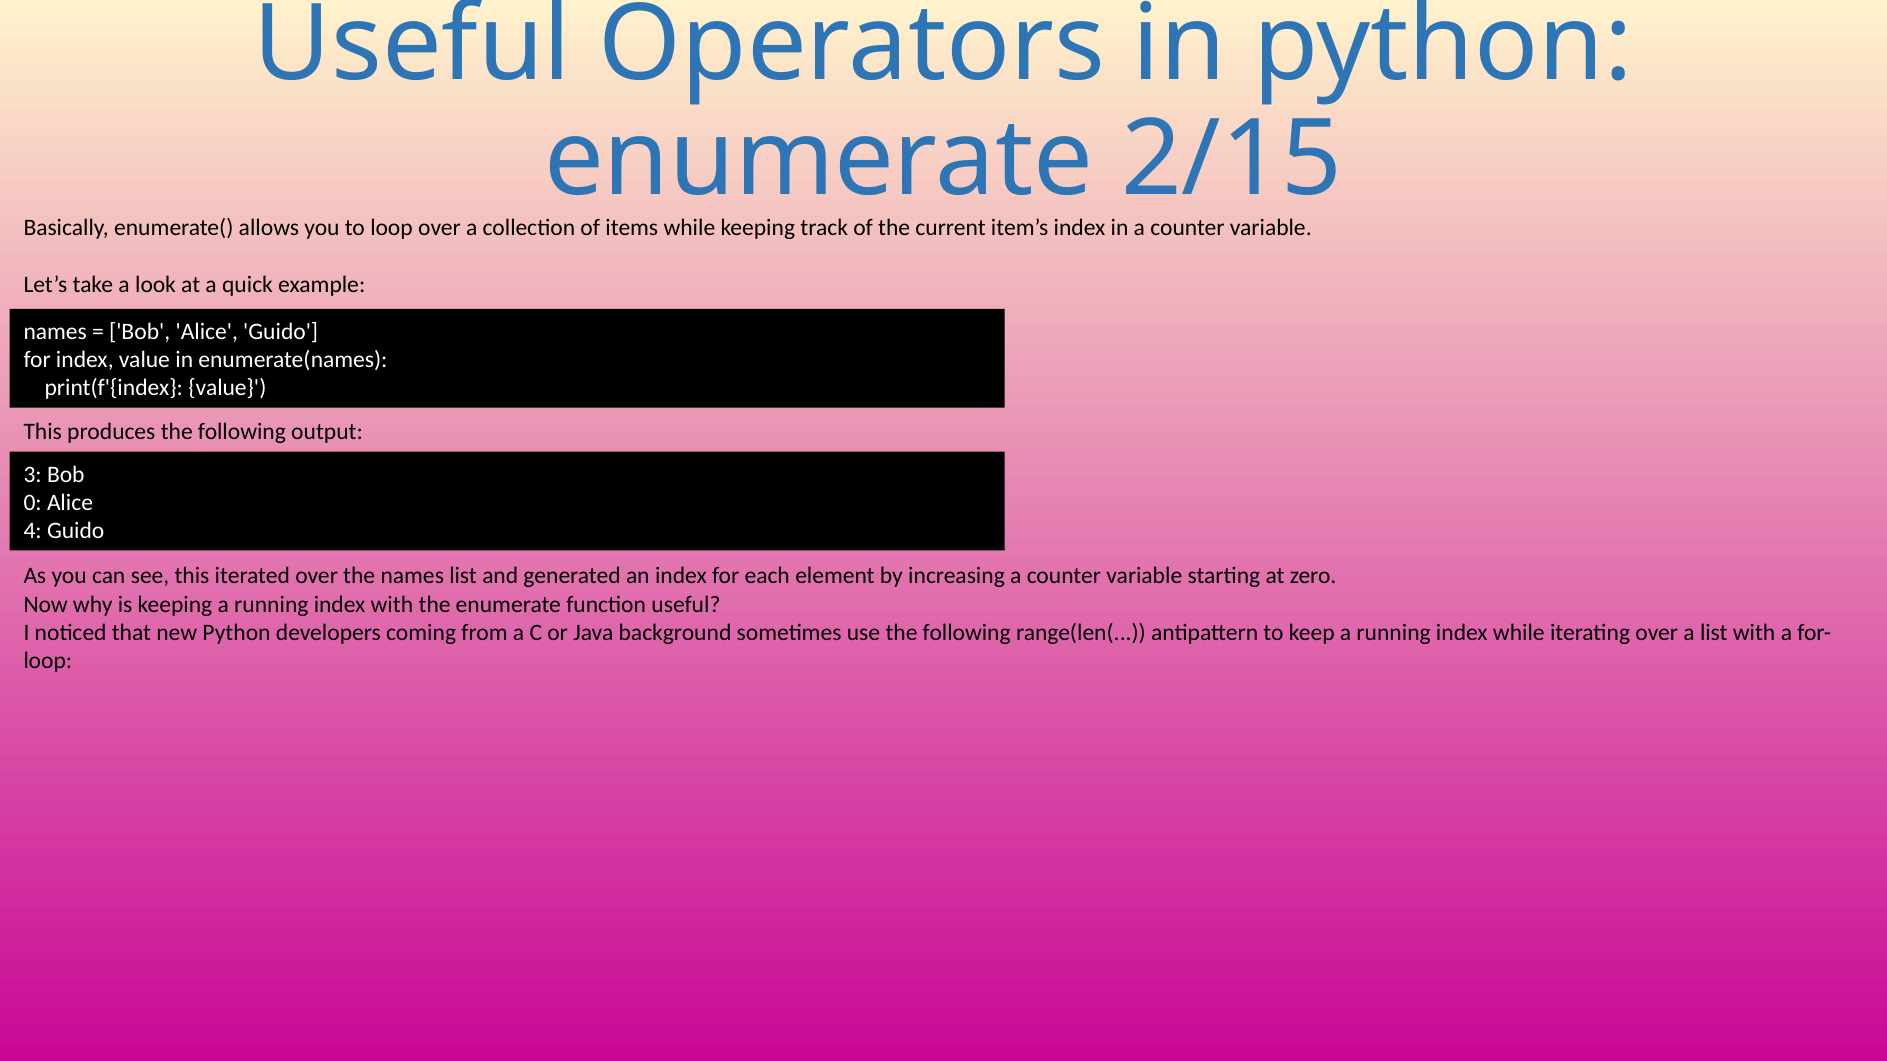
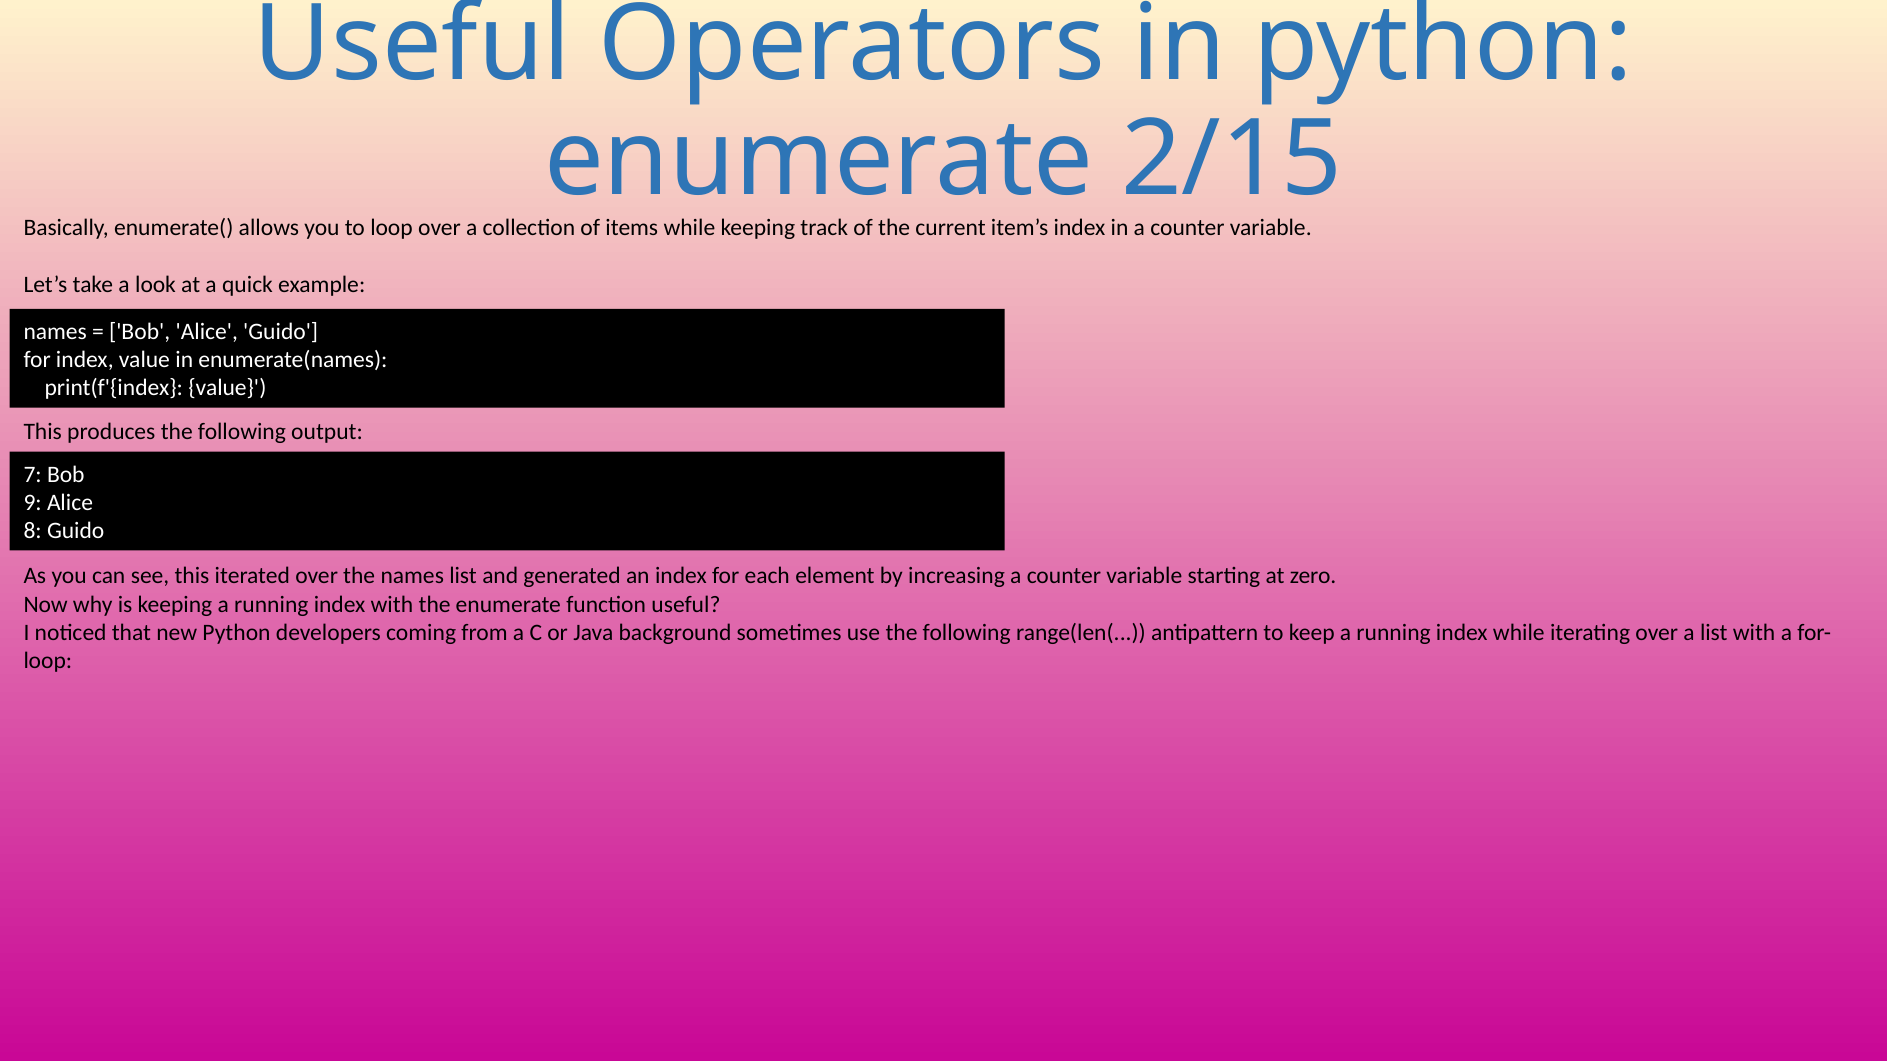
3: 3 -> 7 (33, 475)
0: 0 -> 9 (33, 503)
4: 4 -> 8 (33, 531)
